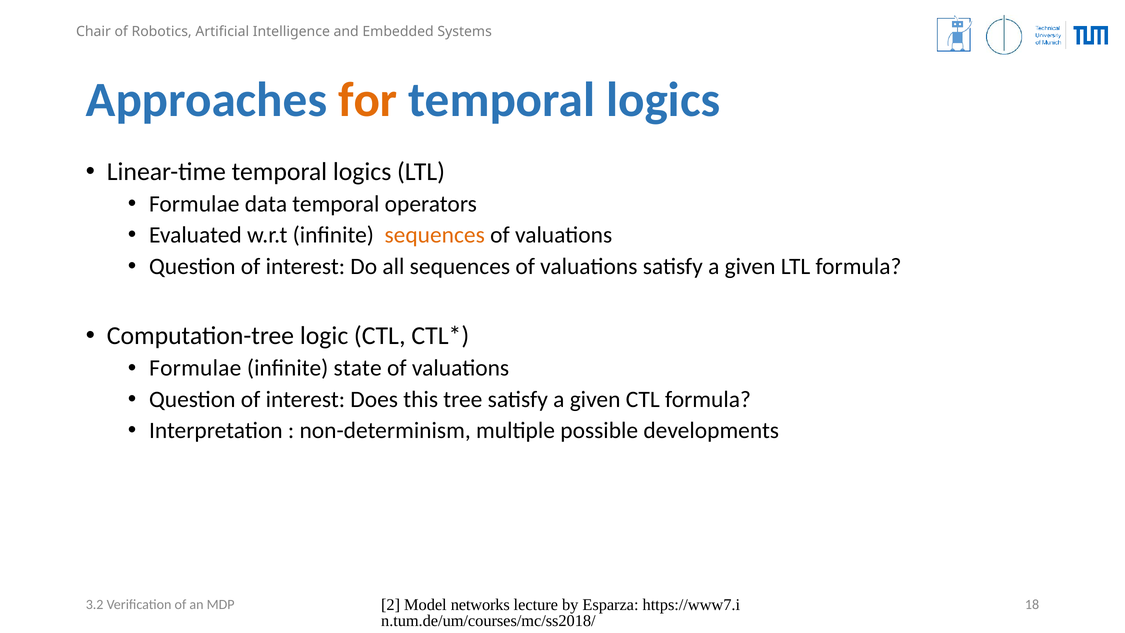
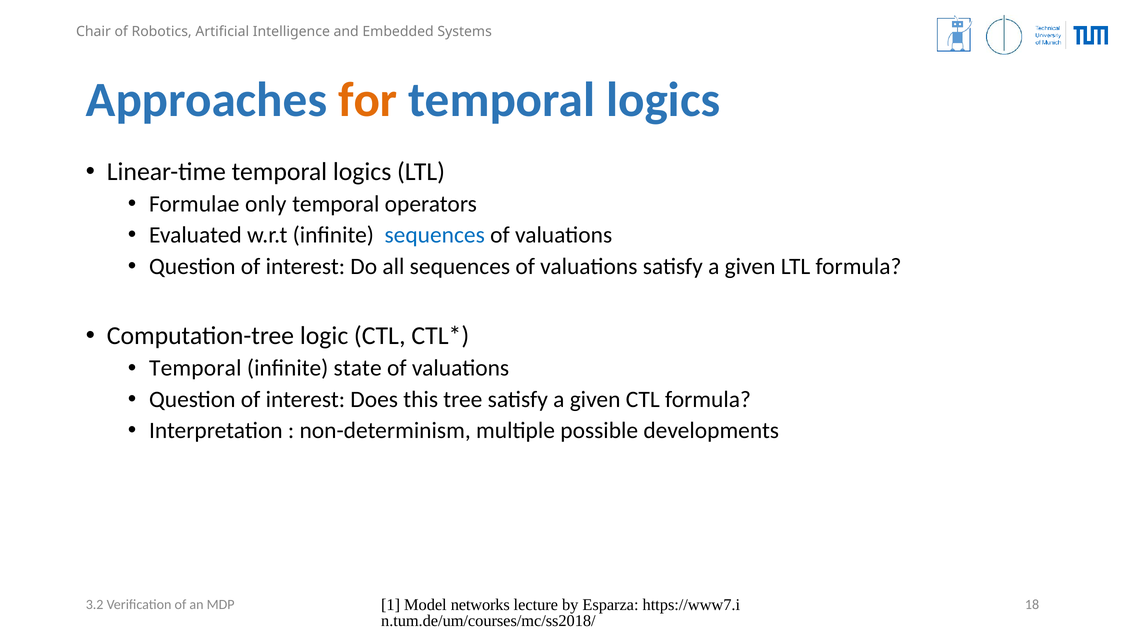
data: data -> only (266, 204)
sequences colour: orange -> blue (435, 235)
Formulae: Formulae -> Temporal (195, 368)
2: 2 -> 1 (391, 604)
